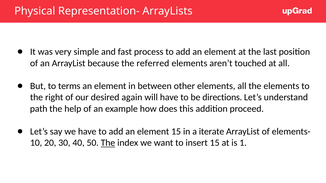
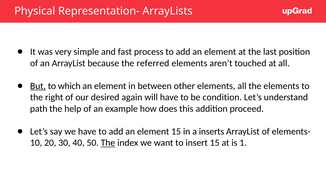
But underline: none -> present (38, 86)
terms: terms -> which (69, 86)
directions: directions -> condition (222, 98)
iterate: iterate -> inserts (212, 132)
